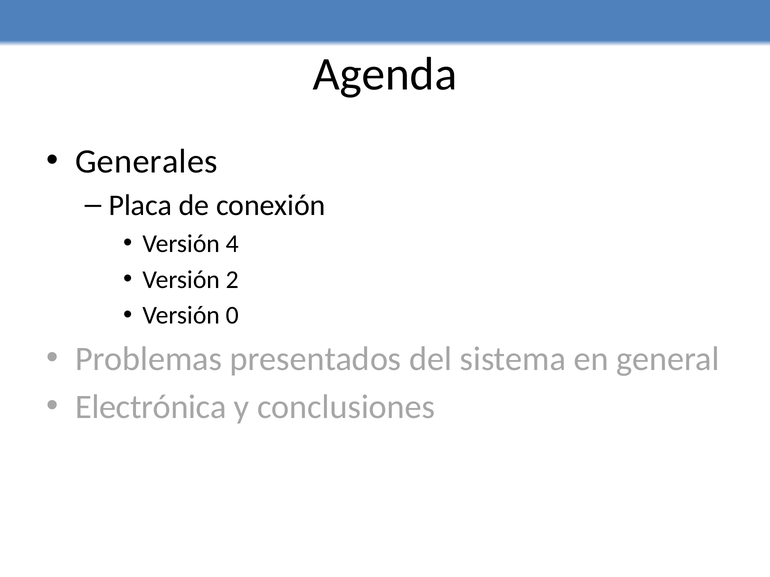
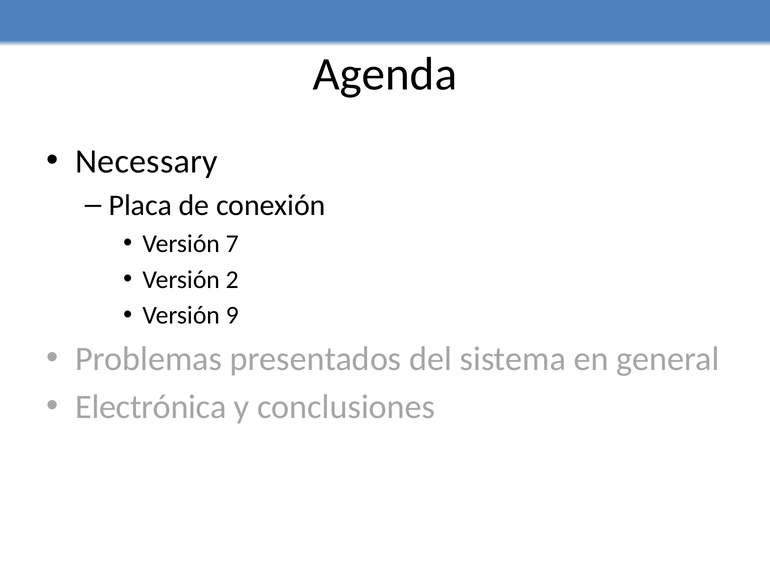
Generales: Generales -> Necessary (146, 162)
4: 4 -> 7 (232, 244)
0: 0 -> 9 (232, 316)
